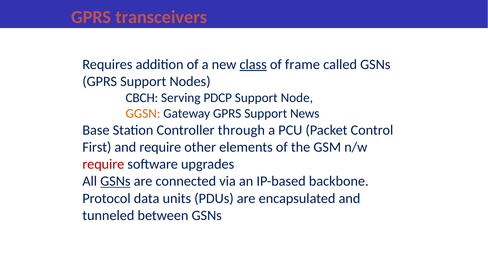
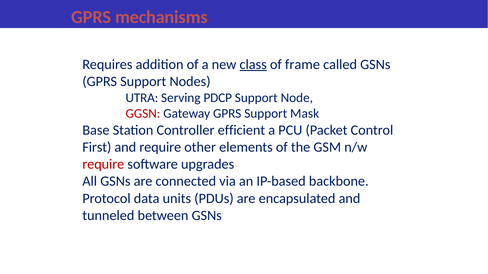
transceivers: transceivers -> mechanisms (161, 17)
CBCH: CBCH -> UTRA (142, 98)
GGSN colour: orange -> red (143, 114)
News: News -> Mask (305, 114)
through: through -> efficient (241, 130)
GSNs underline: present -> none (115, 182)
